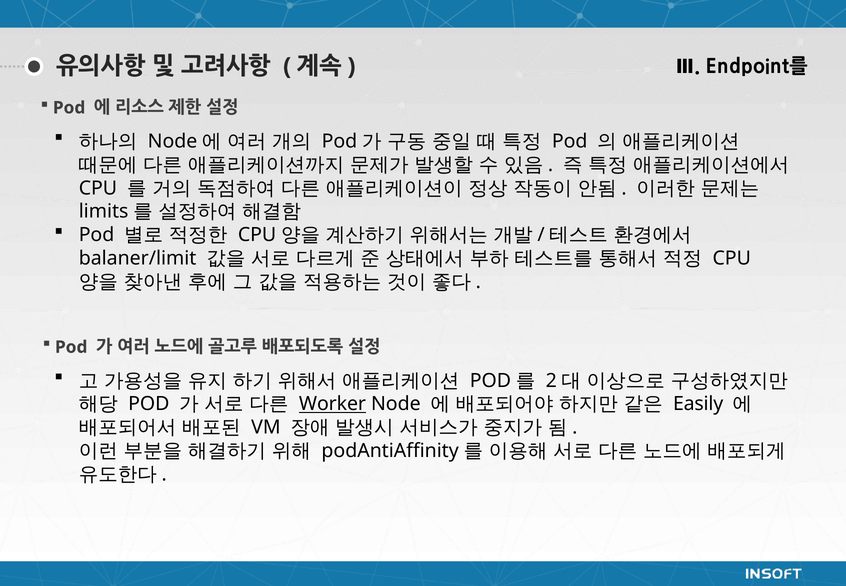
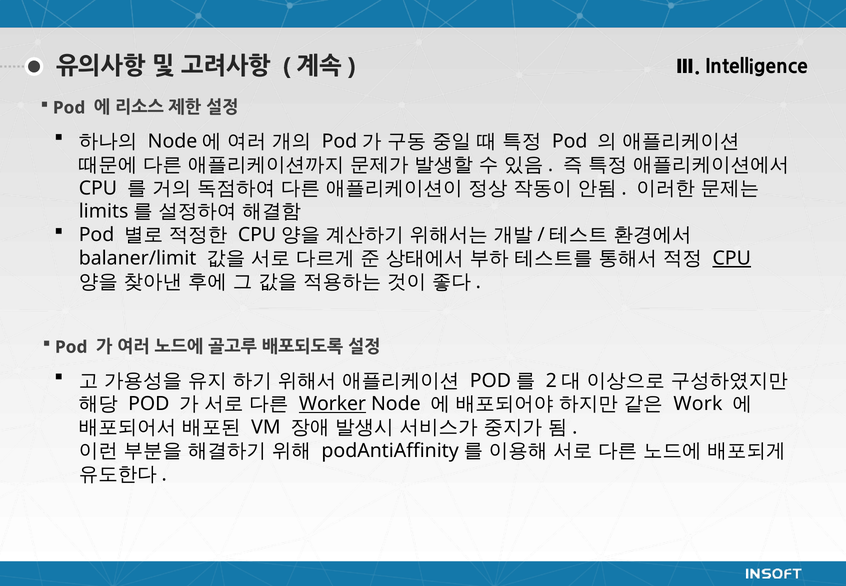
Endpoint를: Endpoint를 -> Intelligence (757, 67)
CPU underline: none -> present (732, 258)
Easily: Easily -> Work (698, 404)
